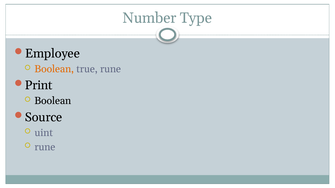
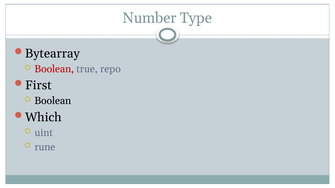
Employee: Employee -> Bytearray (52, 54)
Boolean colour: orange -> red (54, 69)
true rune: rune -> repo (110, 69)
Print: Print -> First (39, 86)
Source: Source -> Which (43, 117)
